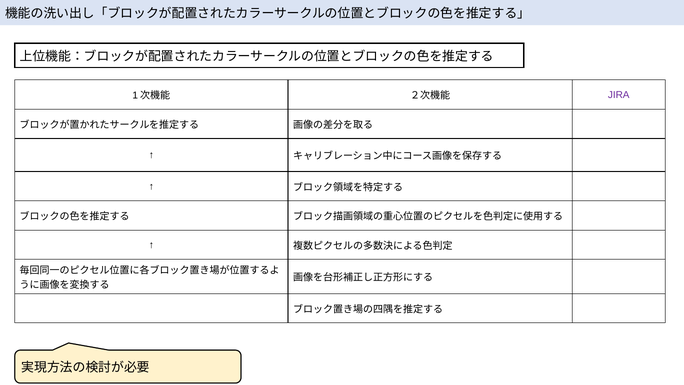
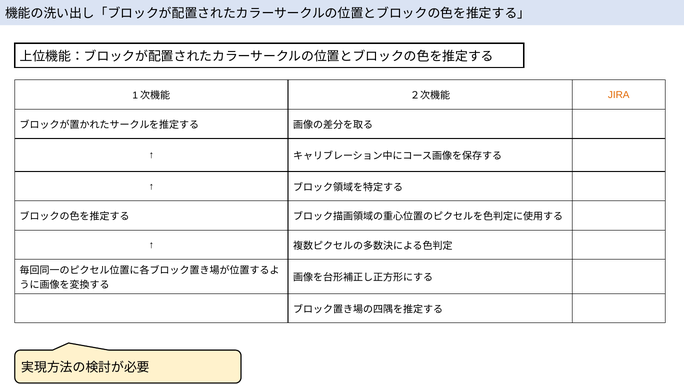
JIRA colour: purple -> orange (619, 95)
